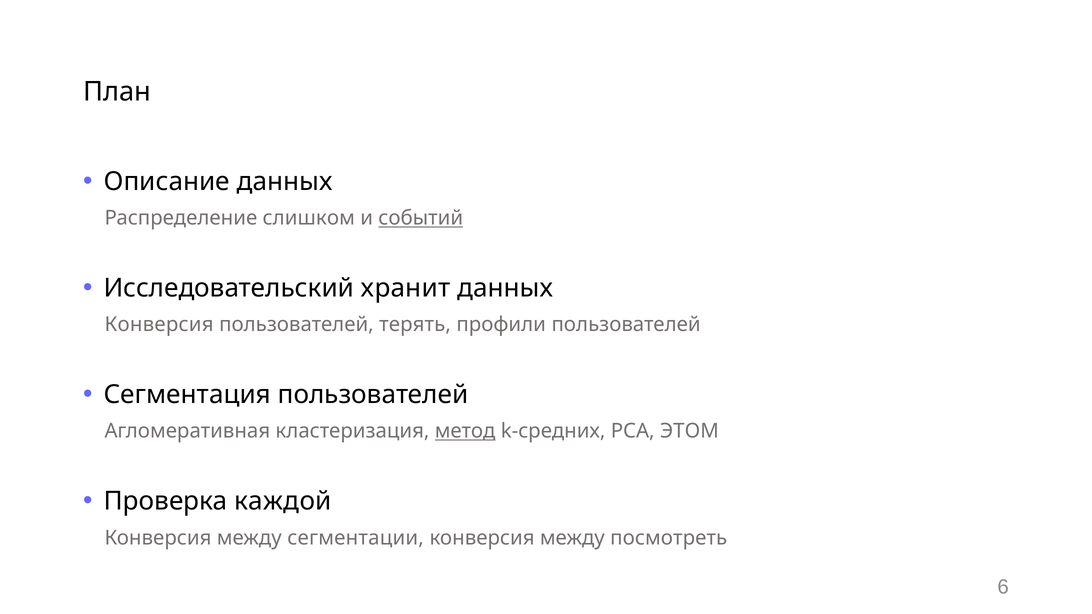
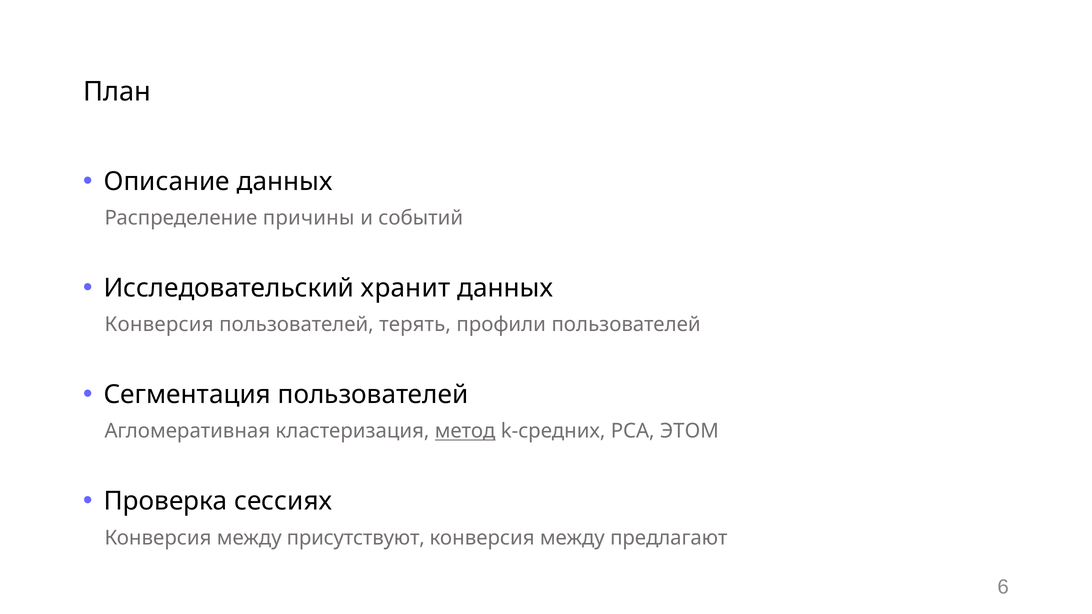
слишком: слишком -> причины (309, 218)
событий underline: present -> none (421, 218)
каждой: каждой -> сессиях (283, 501)
сегментации: сегментации -> присутствуют (356, 538)
посмотреть: посмотреть -> предлагают (669, 538)
